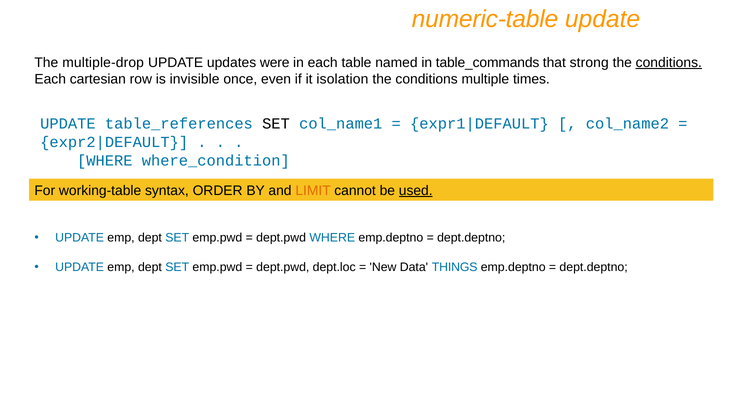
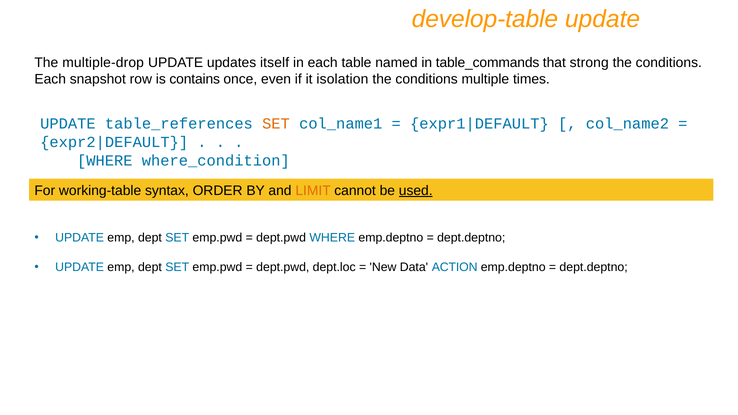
numeric-table: numeric-table -> develop-table (485, 19)
were: were -> itself (275, 63)
conditions underline: present -> none (669, 63)
cartesian: cartesian -> snapshot (98, 79)
invisible: invisible -> contains (195, 79)
SET colour: black -> orange (276, 124)
THINGS: THINGS -> ACTION (455, 267)
